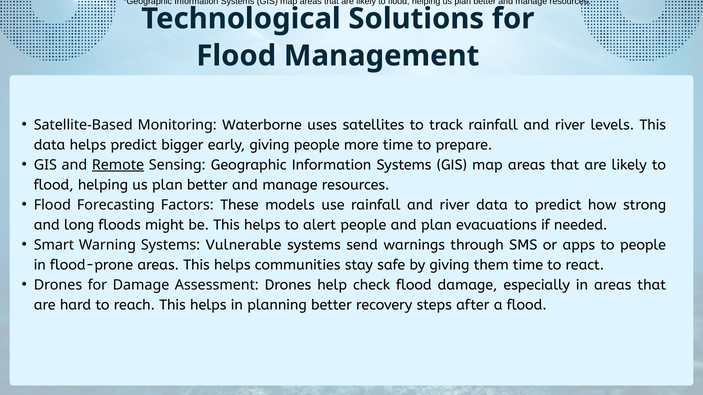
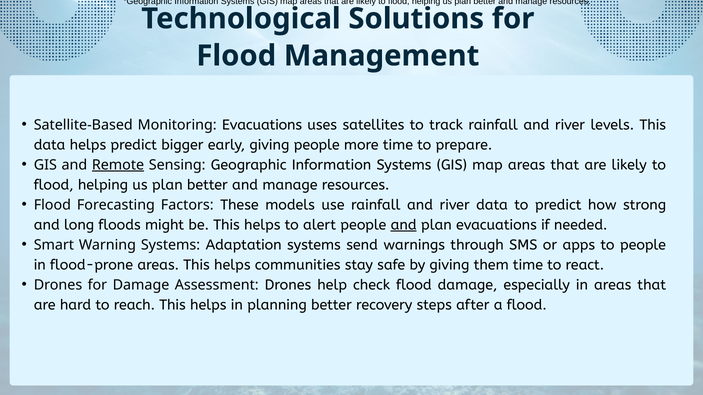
Monitoring Waterborne: Waterborne -> Evacuations (262, 125)
and underline: none -> present (404, 225)
Vulnerable: Vulnerable -> Adaptation (244, 245)
